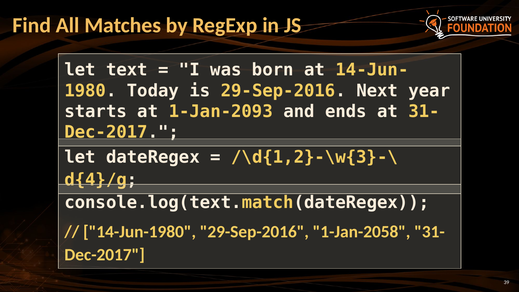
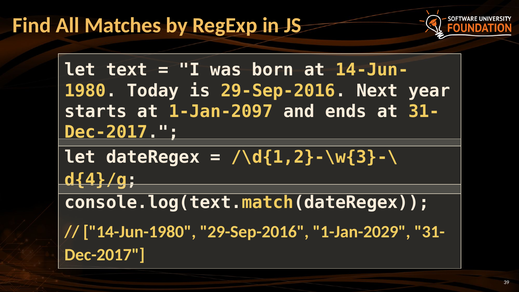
1-Jan-2093: 1-Jan-2093 -> 1-Jan-2097 (221, 111)
1-Jan-2058: 1-Jan-2058 -> 1-Jan-2029 (362, 232)
